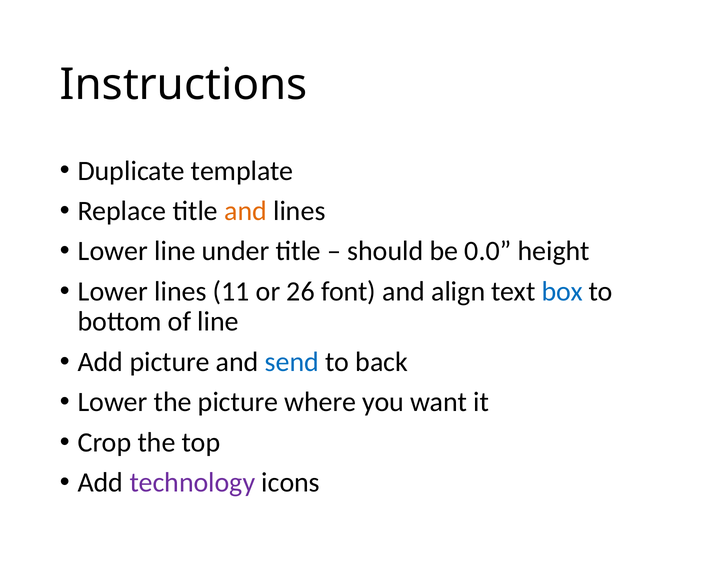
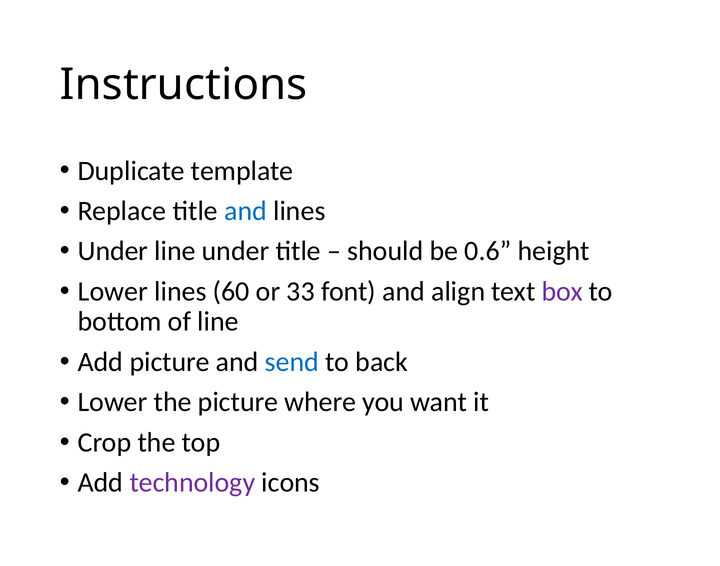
and colour: orange -> blue (246, 211)
Lower: Lower -> Under (113, 251)
0.0: 0.0 -> 0.6 (488, 251)
11: 11 -> 60 (231, 291)
26: 26 -> 33 (301, 291)
box colour: blue -> purple (562, 291)
